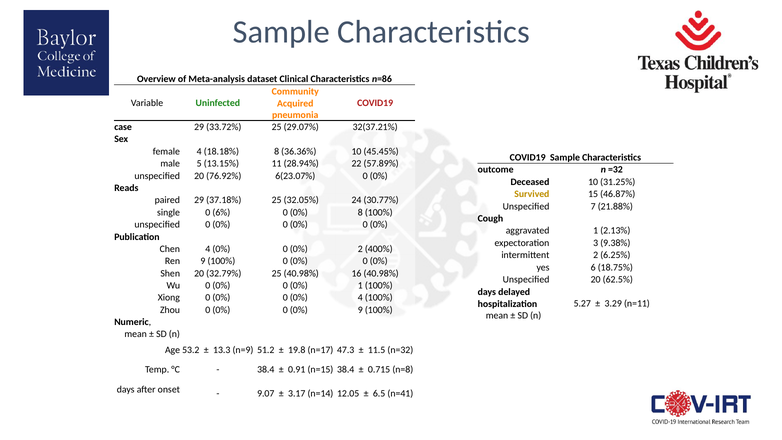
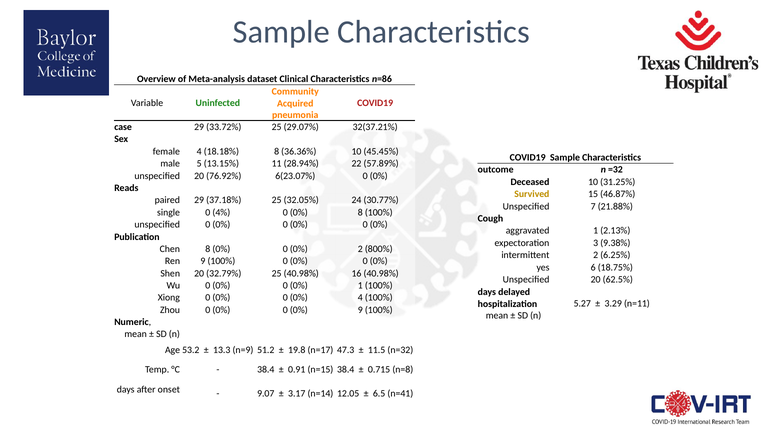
6%: 6% -> 4% (221, 212)
Chen 4: 4 -> 8 (208, 249)
400%: 400% -> 800% (379, 249)
